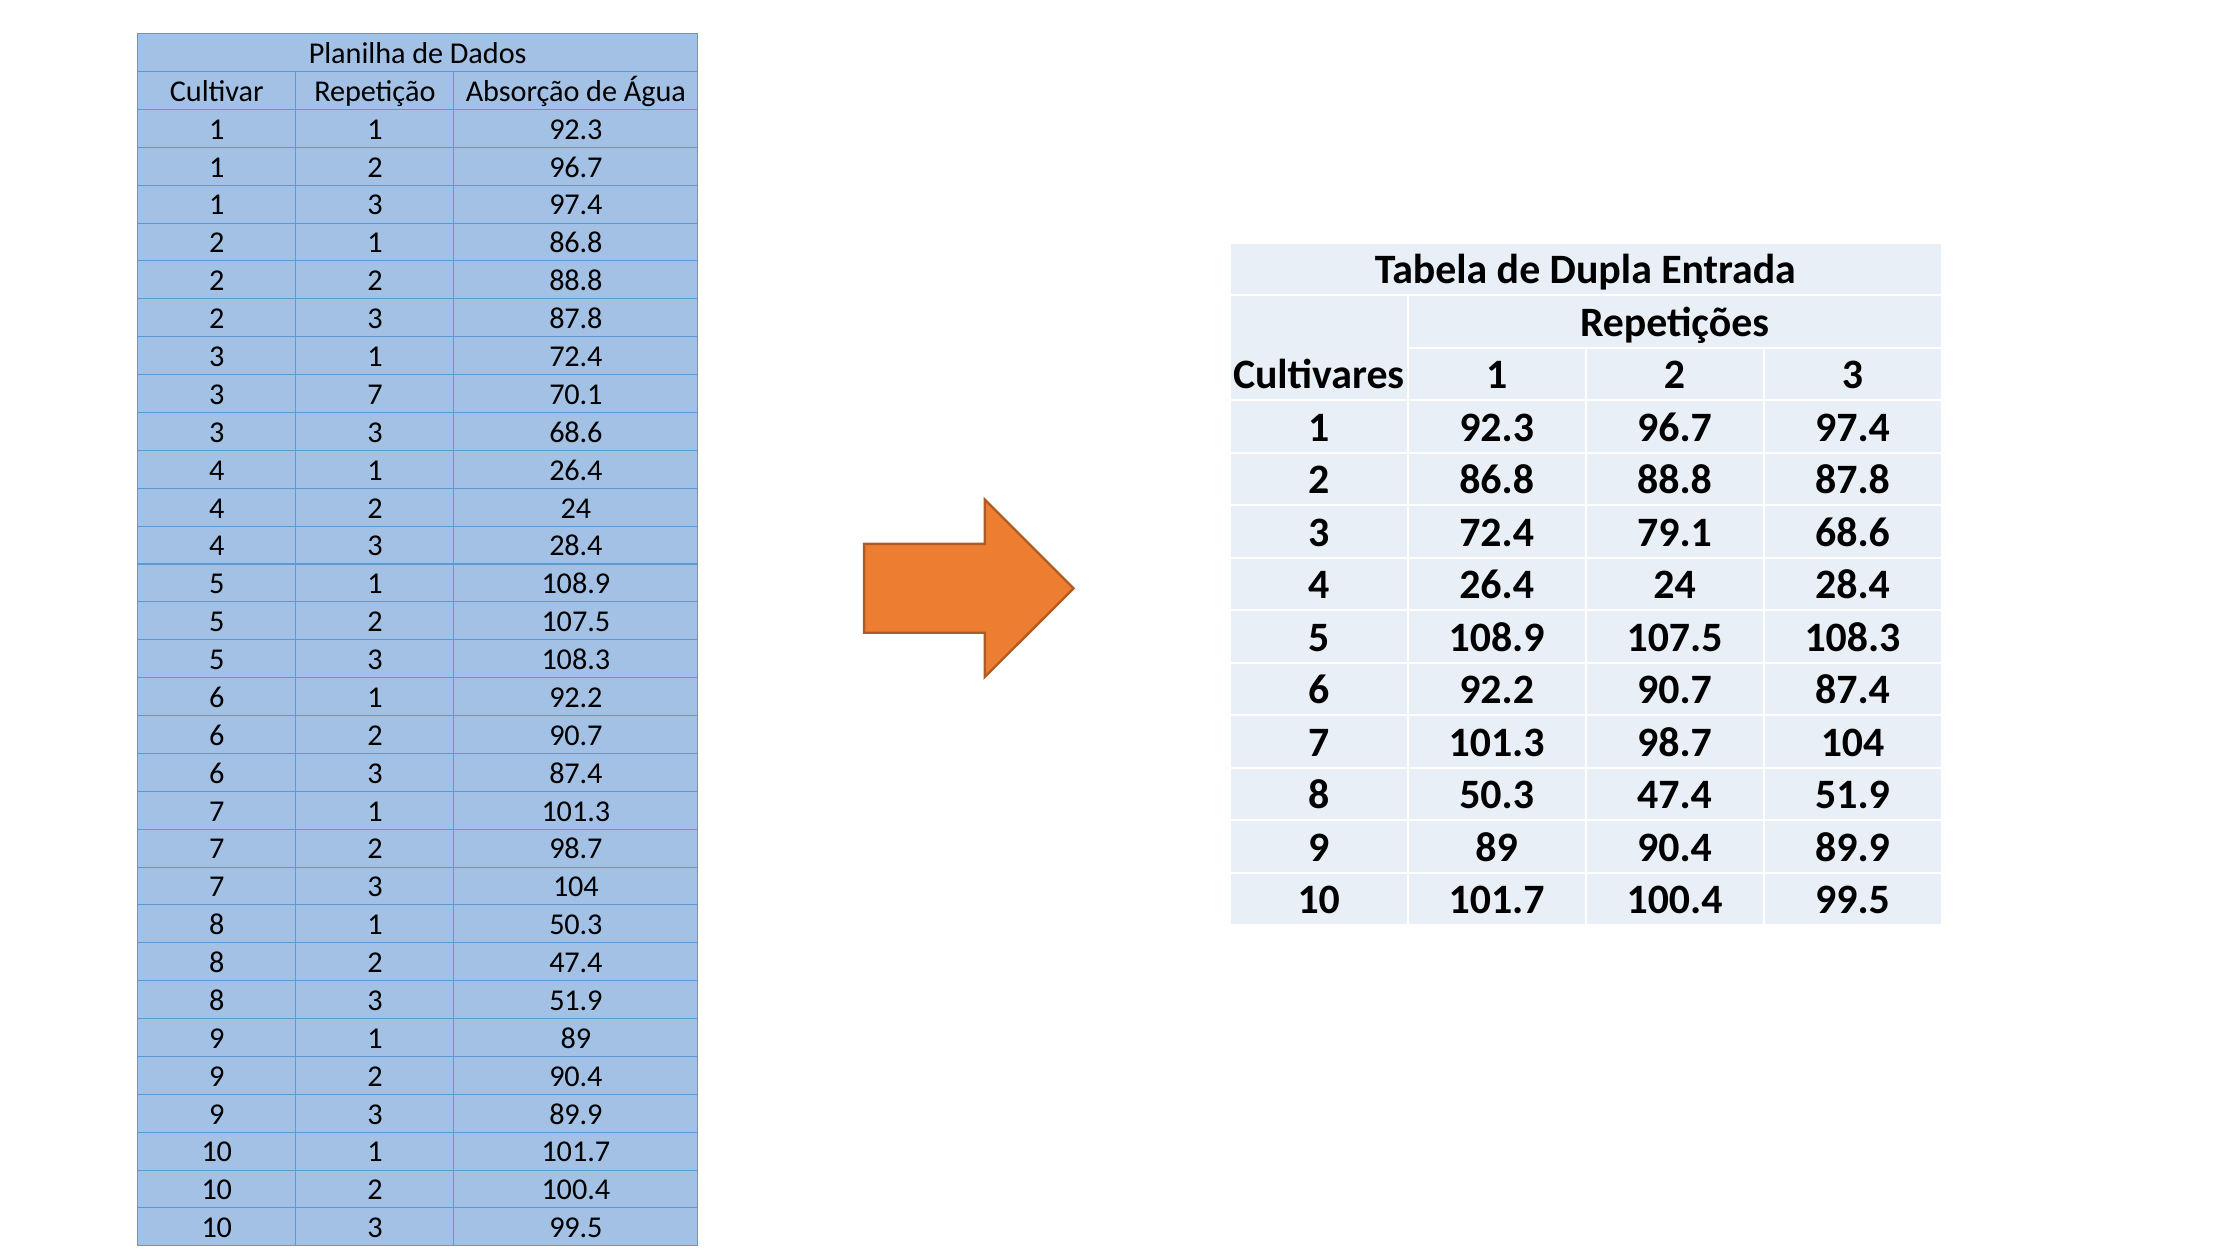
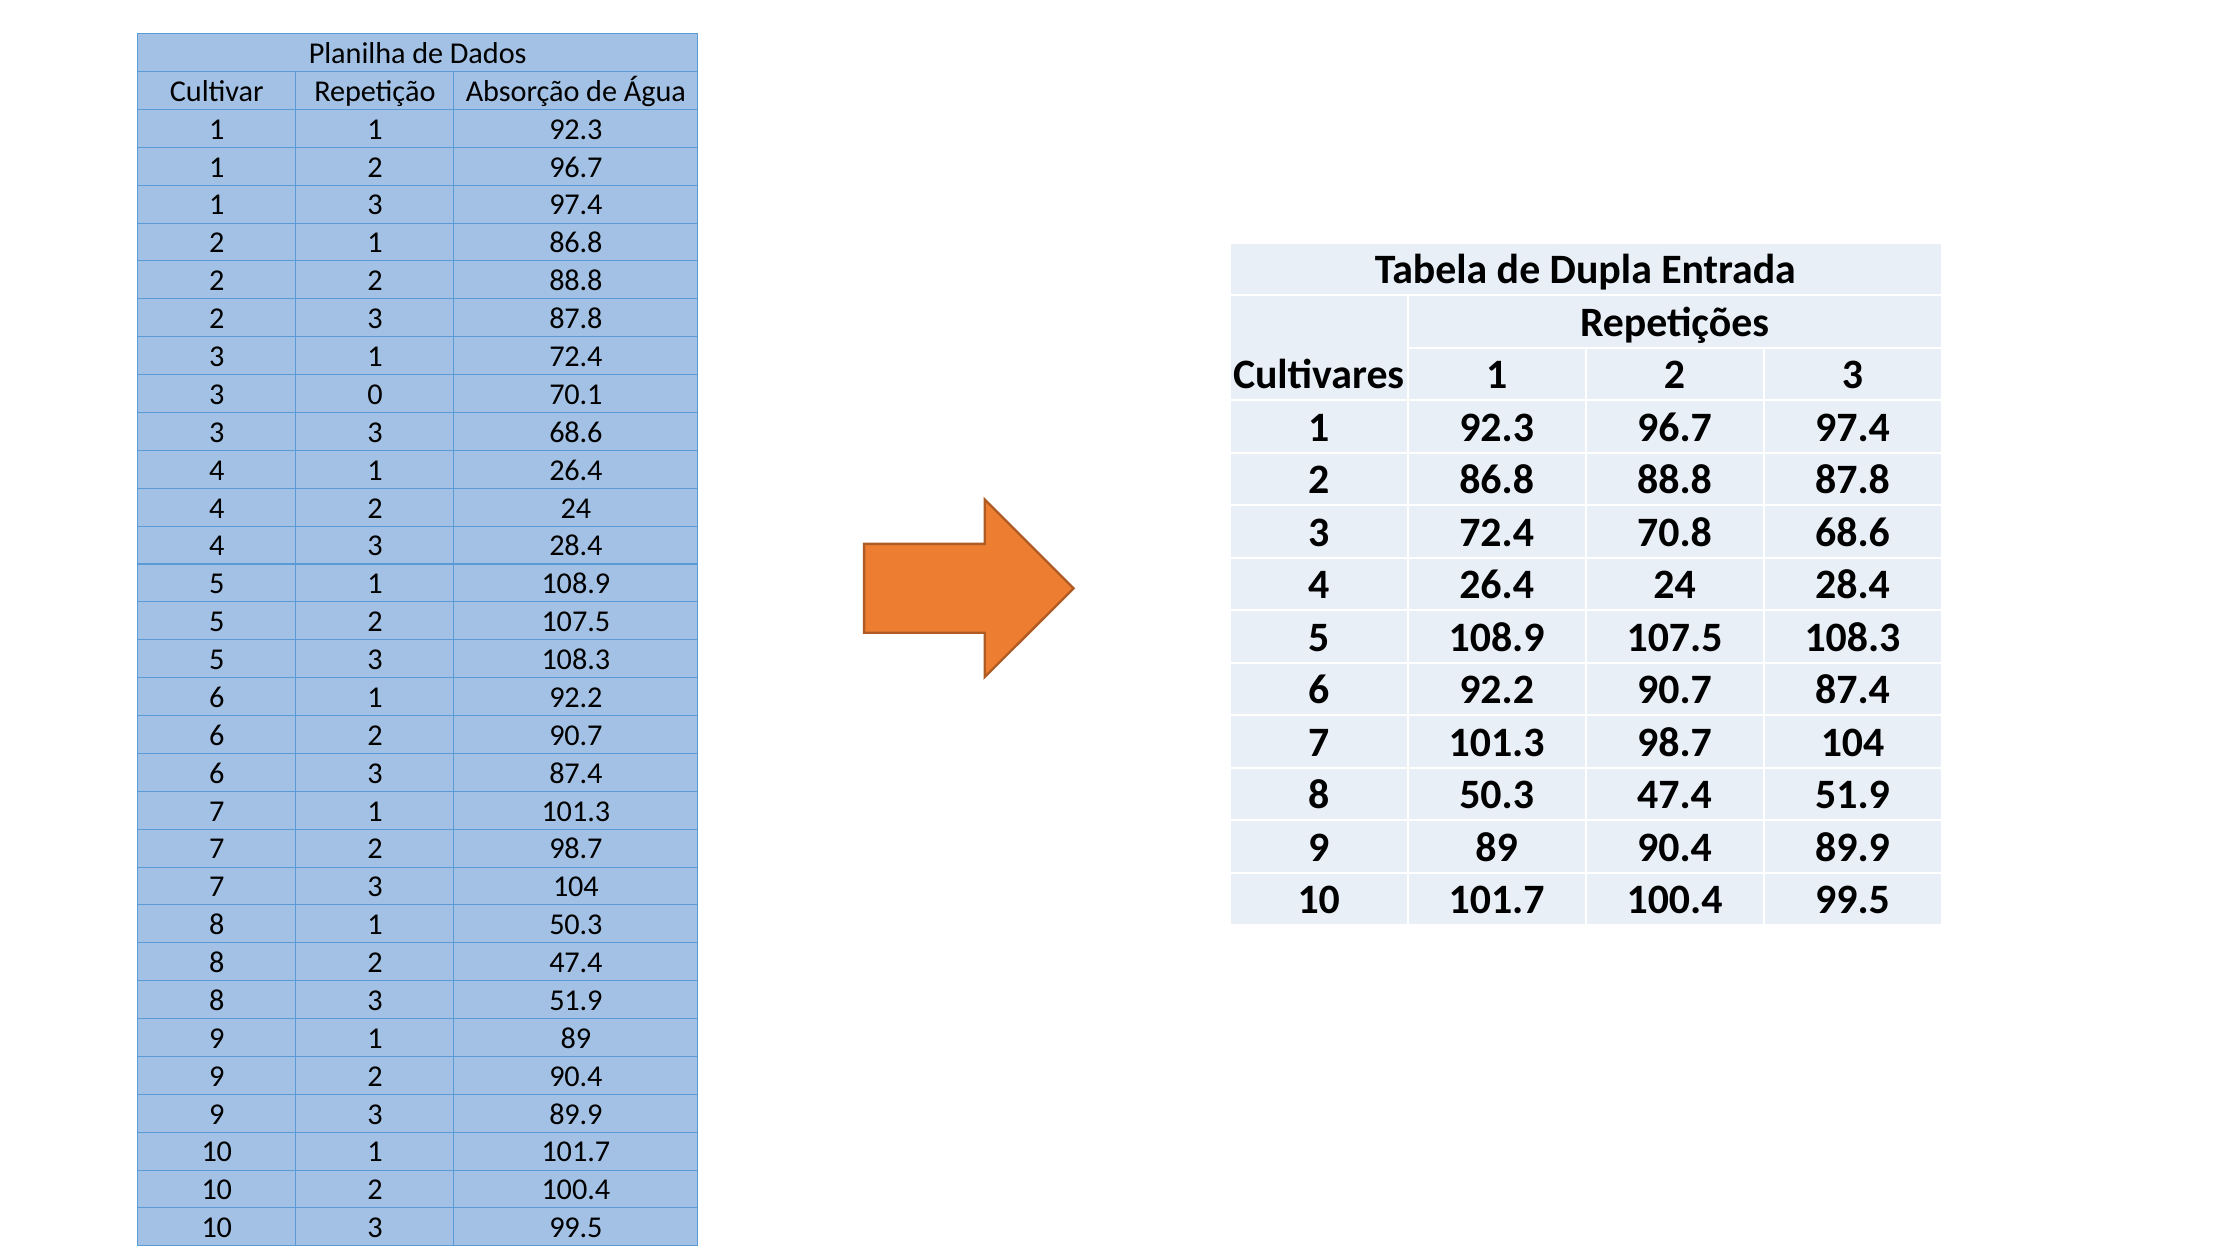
3 7: 7 -> 0 (375, 395)
79.1: 79.1 -> 70.8 (1675, 533)
